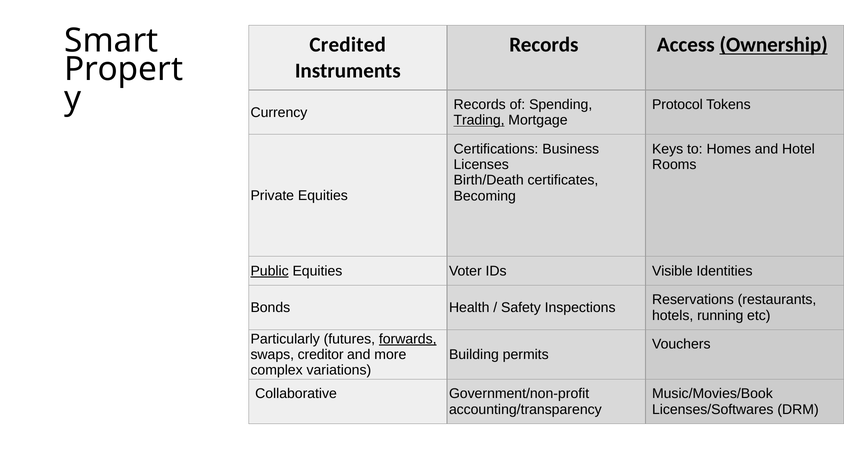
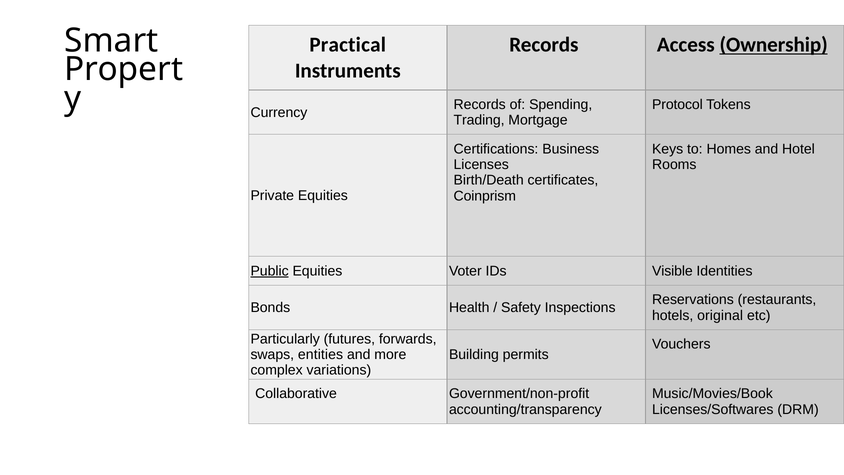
Credited: Credited -> Practical (348, 45)
Trading underline: present -> none (479, 120)
Becoming: Becoming -> Coinprism (485, 196)
running: running -> original (720, 315)
forwards underline: present -> none (408, 339)
creditor: creditor -> entities (321, 354)
